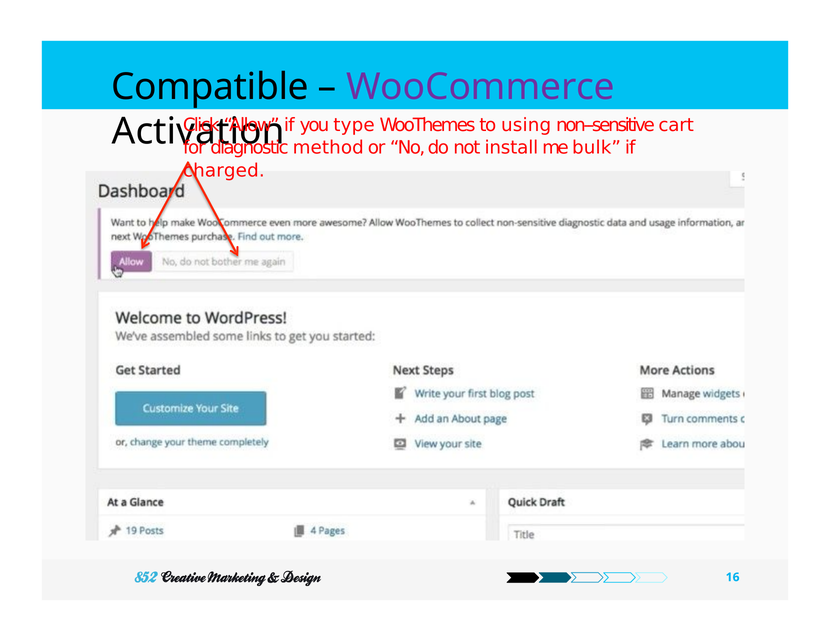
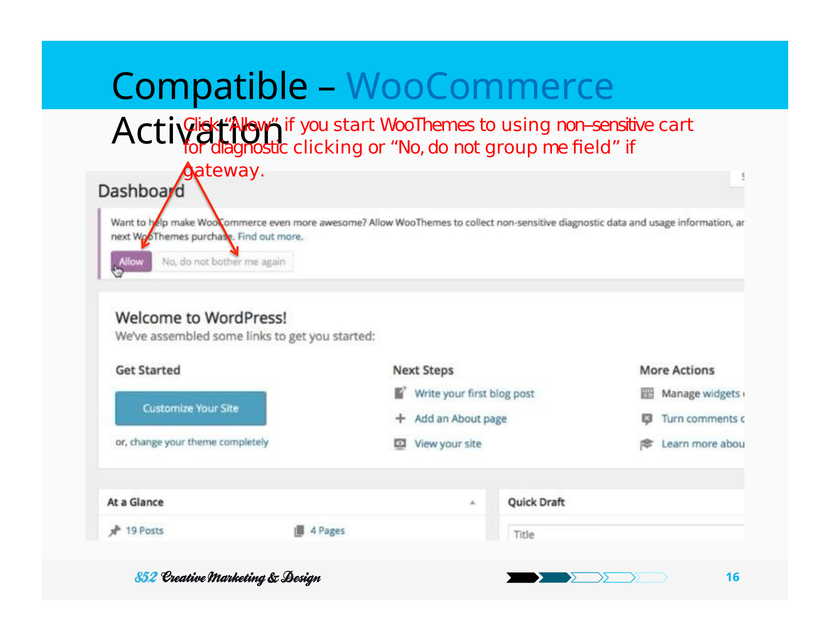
WooCommerce colour: purple -> blue (480, 87)
type: type -> start (354, 125)
method: method -> clicking (328, 148)
install: install -> group (511, 148)
bulk: bulk -> ﬁeld (597, 148)
charged: charged -> gateway (224, 171)
